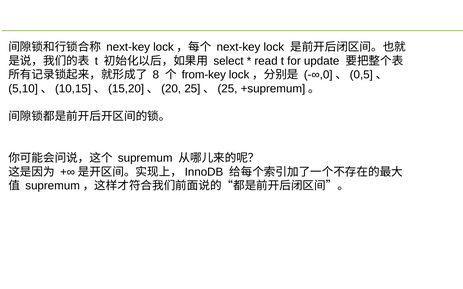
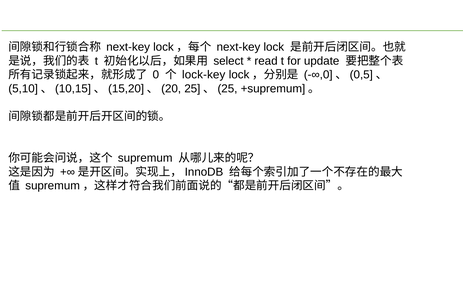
8: 8 -> 0 (156, 75)
from-key: from-key -> lock-key (204, 75)
